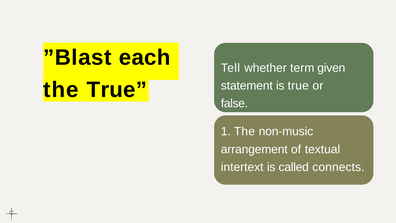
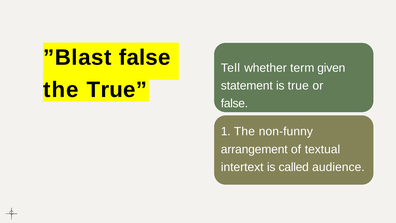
”Blast each: each -> false (145, 57)
non-music: non-music -> non-funny (286, 131)
connects: connects -> audience (338, 167)
